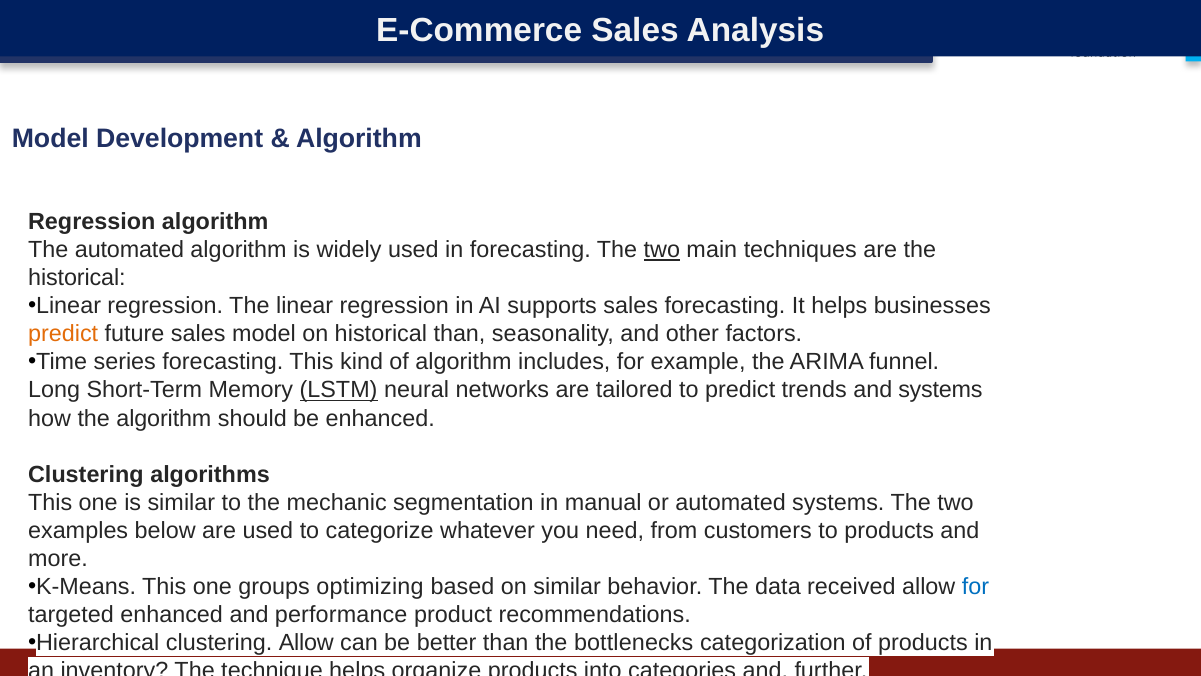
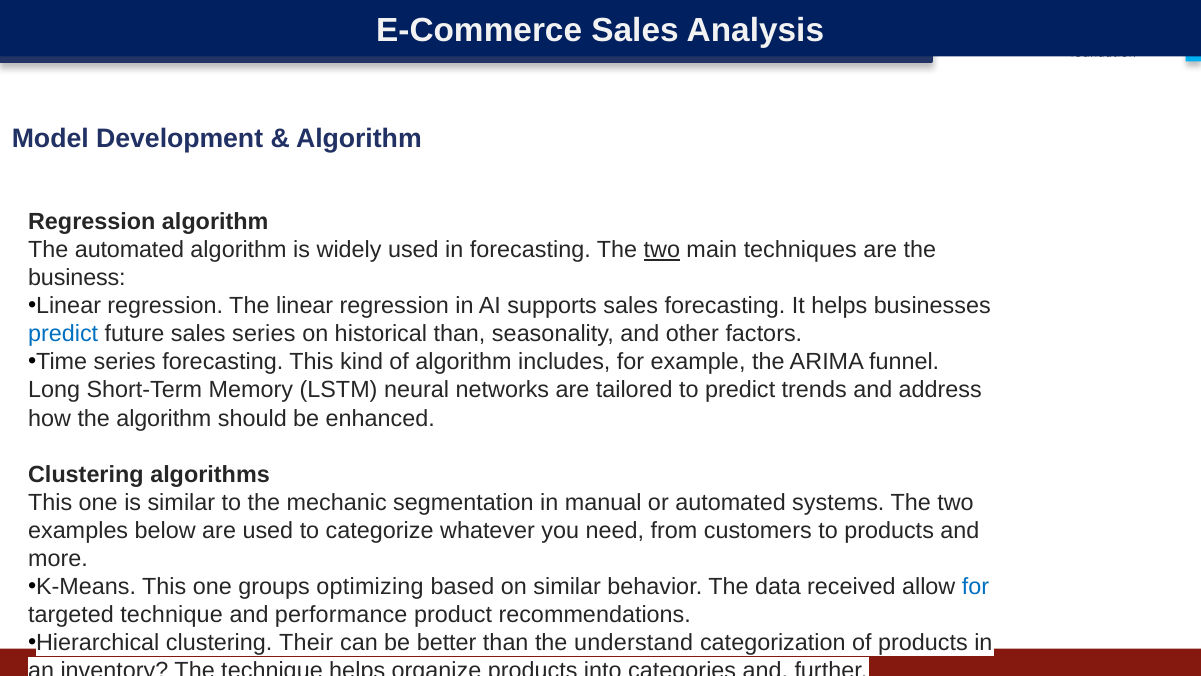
historical: historical -> business (77, 278)
predict colour: orange -> blue (63, 334)
sales model: model -> series (264, 334)
LSTM underline: present -> none (339, 390)
and systems: systems -> address (940, 390)
targeted enhanced: enhanced -> technique (172, 614)
clustering Allow: Allow -> Their (306, 642)
bottlenecks: bottlenecks -> understand (634, 642)
